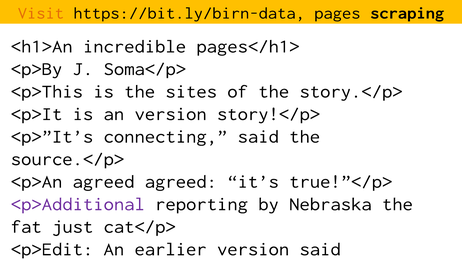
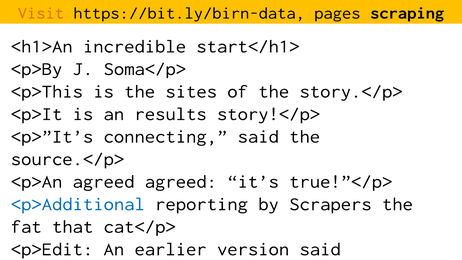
pages</h1>: pages</h1> -> start</h1> (248, 46)
an version: version -> results (171, 114)
<p>Additional colour: purple -> blue (78, 204)
Nebraska: Nebraska -> Scrapers (330, 204)
just: just -> that (73, 226)
